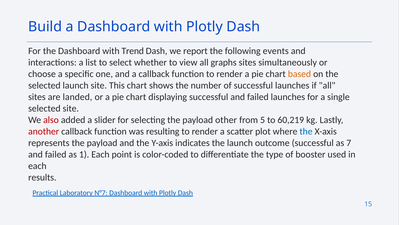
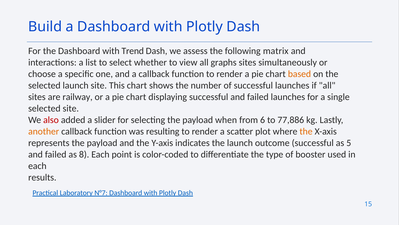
report: report -> assess (195, 51)
events: events -> matrix (276, 51)
landed: landed -> railway (78, 97)
other: other -> when (226, 120)
5: 5 -> 6 (263, 120)
60,219: 60,219 -> 77,886 (291, 120)
another colour: red -> orange (44, 131)
the colour: blue -> orange (306, 131)
7: 7 -> 5 (349, 143)
1: 1 -> 8 (84, 154)
